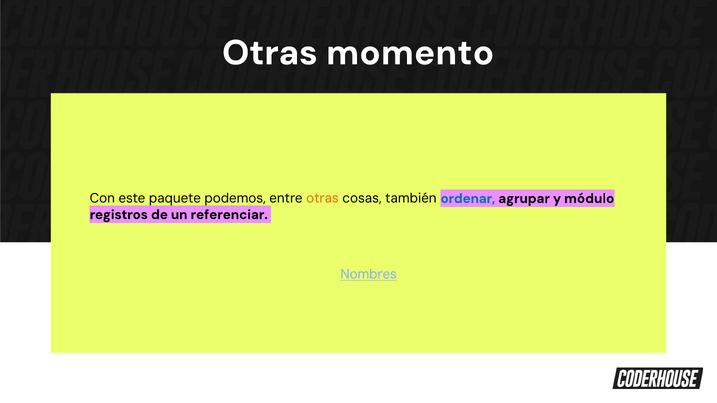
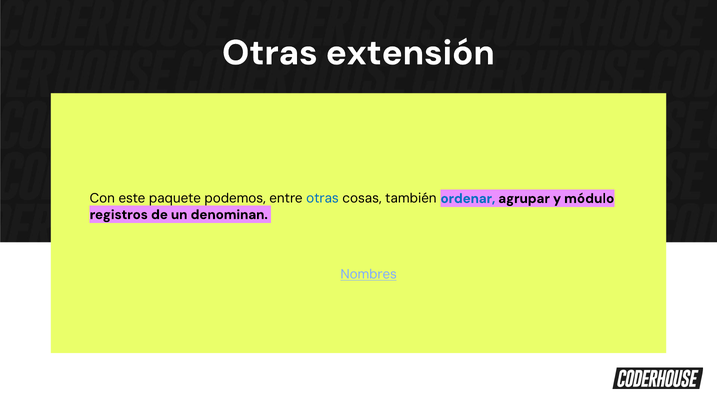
momento: momento -> extensión (410, 53)
otras colour: orange -> blue (322, 199)
referenciar: referenciar -> denominan (229, 215)
